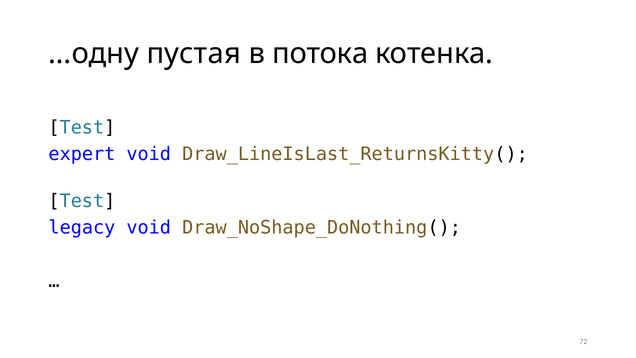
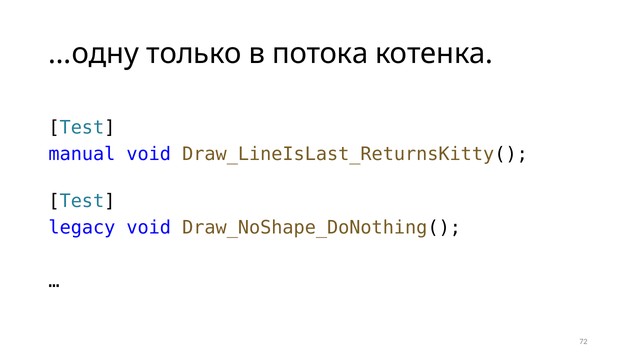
пустая: пустая -> только (194, 53)
expert: expert -> manual (82, 154)
